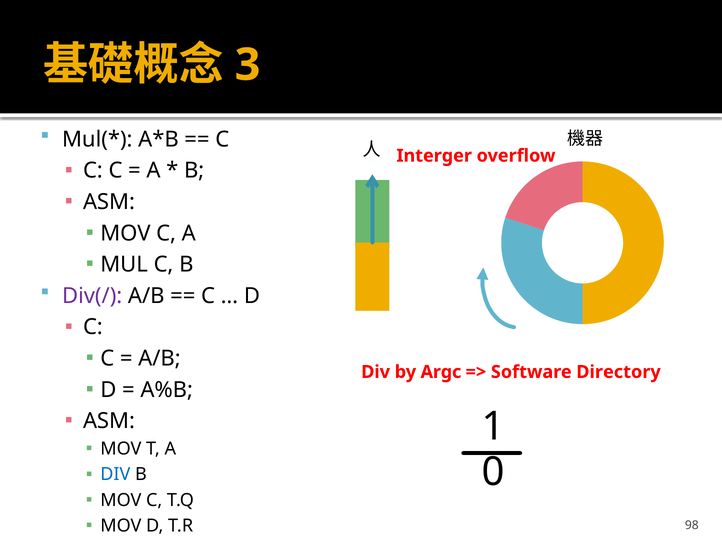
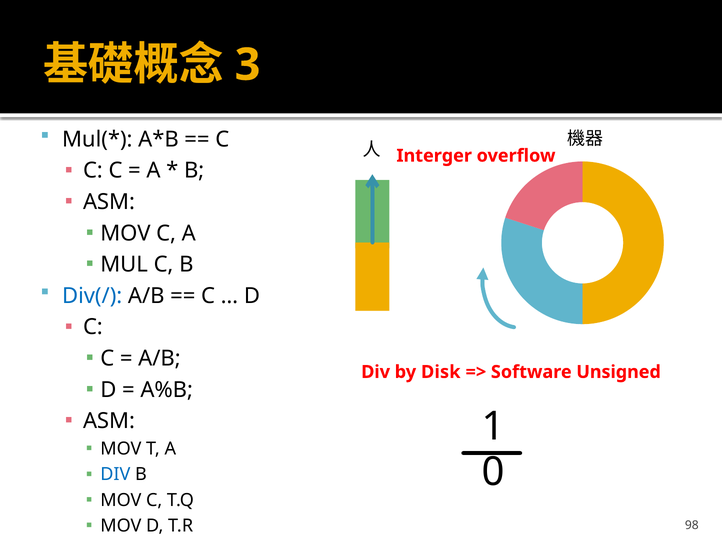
Div(/ colour: purple -> blue (92, 296)
Argc: Argc -> Disk (441, 372)
Directory: Directory -> Unsigned (619, 372)
